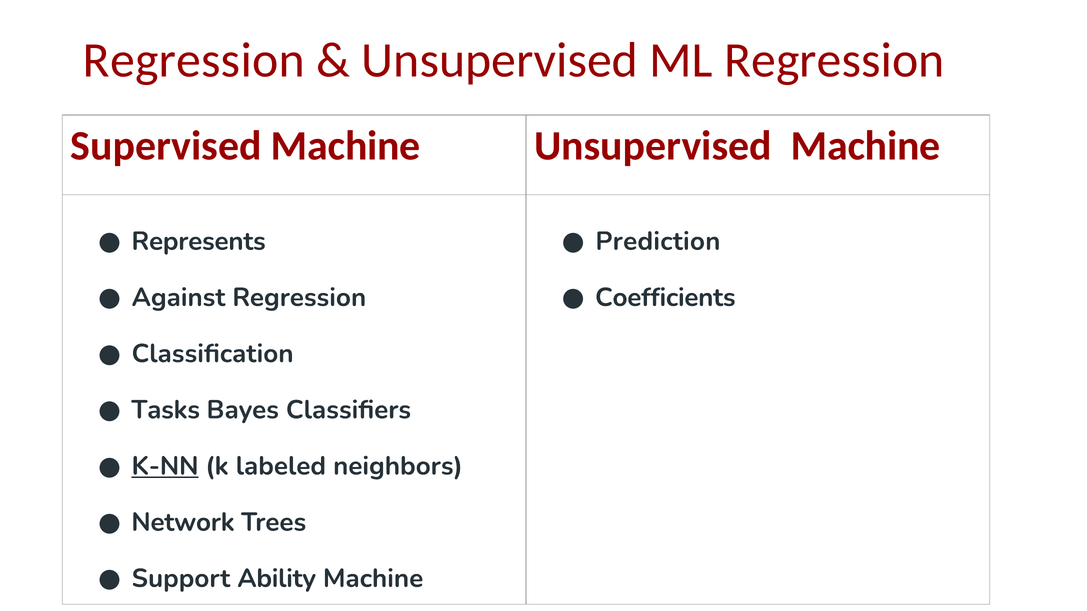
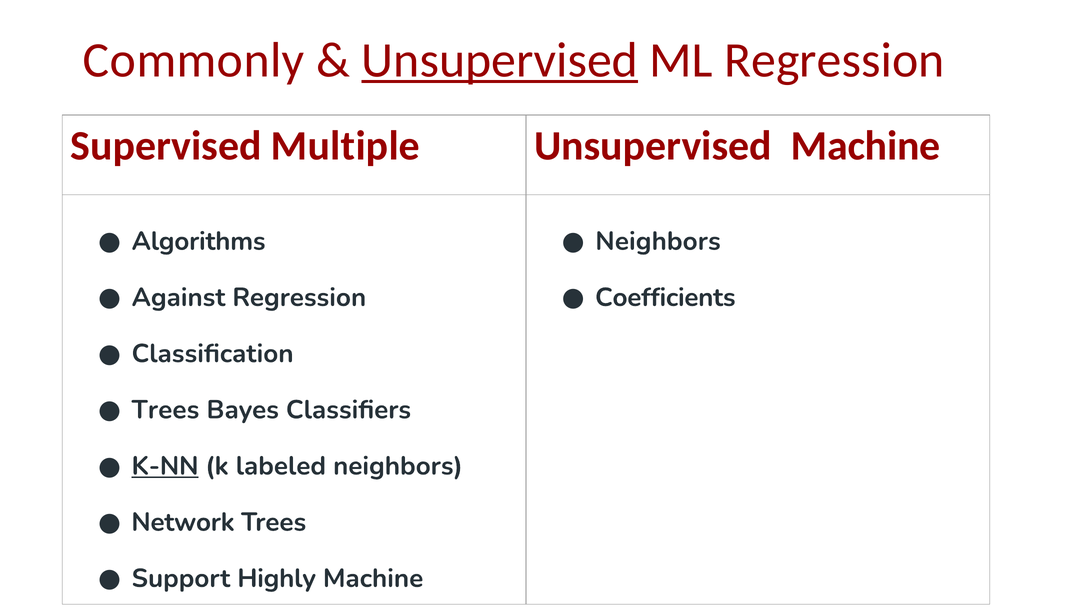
Regression: Regression -> Commonly (194, 60)
Unsupervised underline: none -> present (500, 60)
Supervised Machine: Machine -> Multiple (346, 146)
Represents: Represents -> Algorithms (199, 241)
Prediction: Prediction -> Neighbors (658, 241)
Tasks: Tasks -> Trees (165, 410)
Ability: Ability -> Highly (277, 579)
